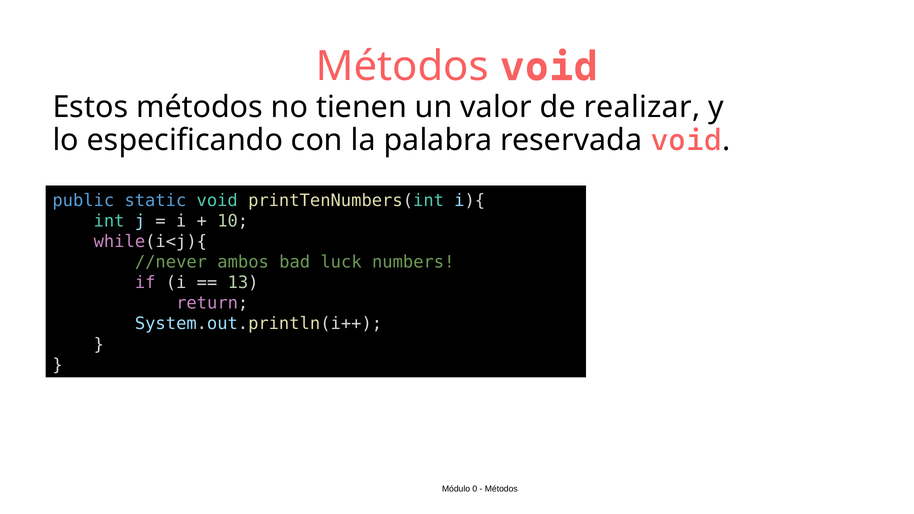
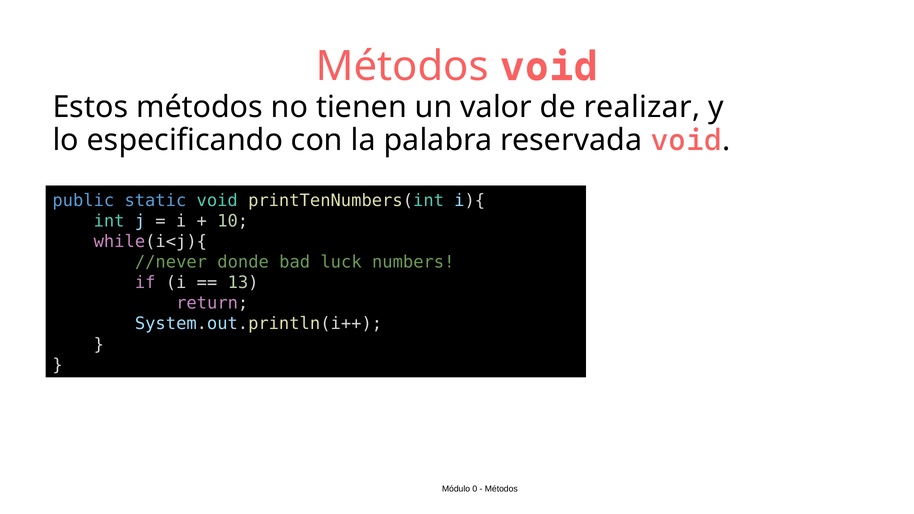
ambos: ambos -> donde (243, 262)
